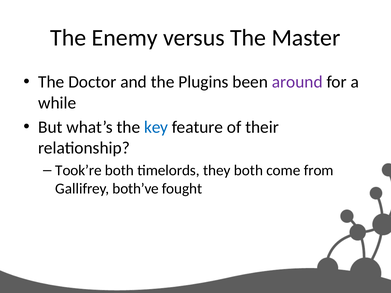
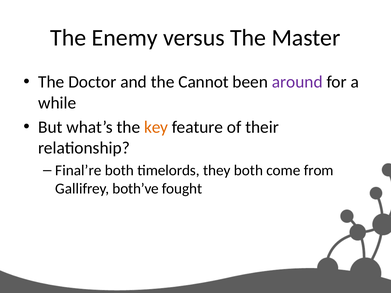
Plugins: Plugins -> Cannot (203, 82)
key colour: blue -> orange (156, 127)
Took’re: Took’re -> Final’re (78, 171)
